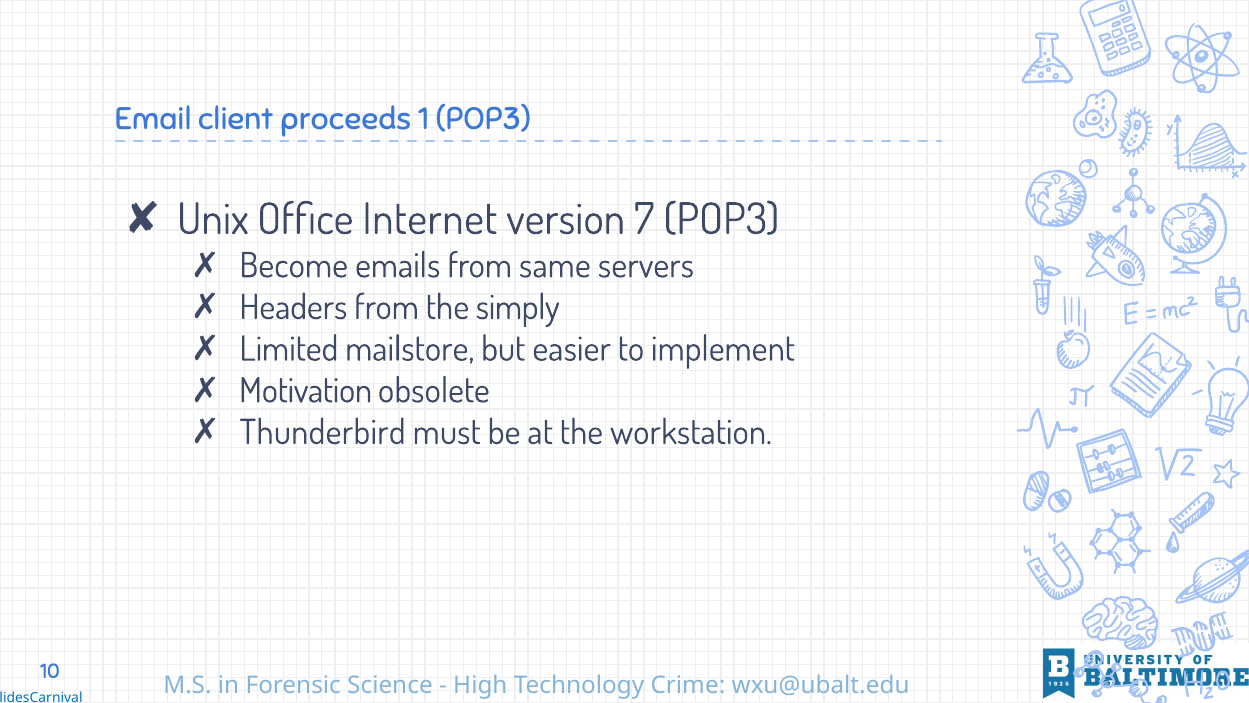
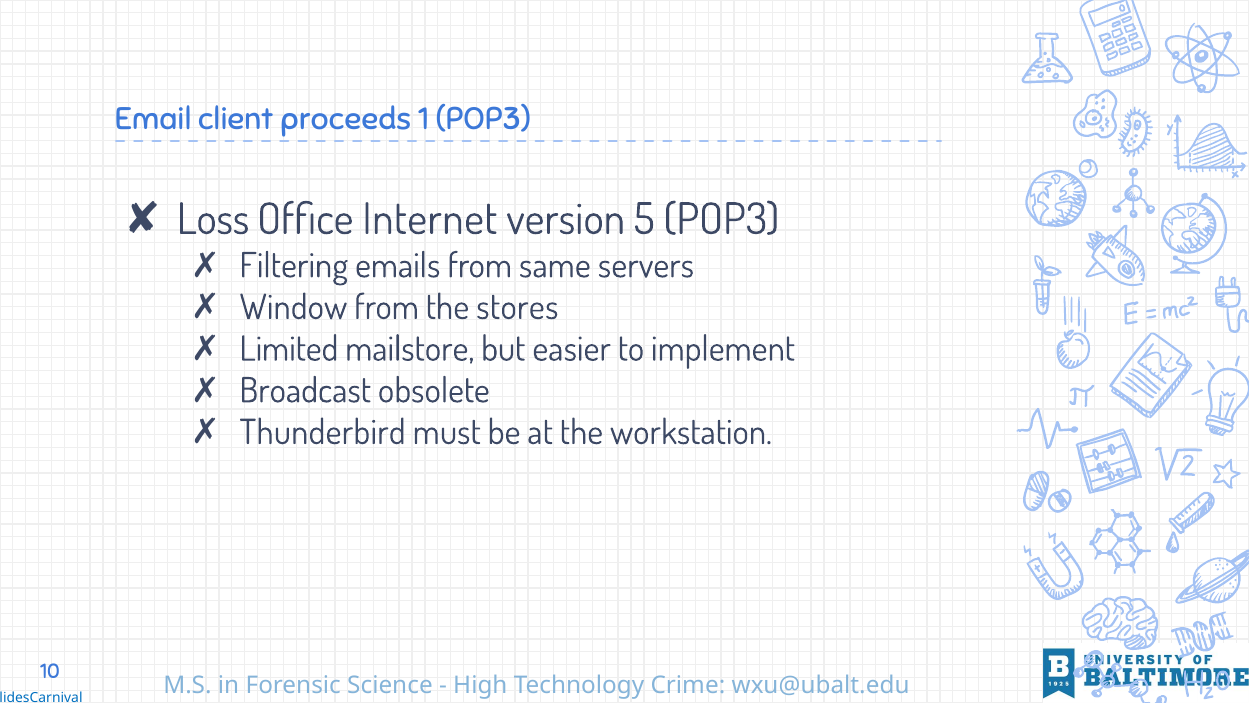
Unix: Unix -> Loss (213, 220)
7: 7 -> 5 (644, 220)
Become: Become -> Filtering (294, 266)
Headers: Headers -> Window (293, 307)
simply: simply -> stores (517, 307)
Motivation: Motivation -> Broadcast (305, 391)
